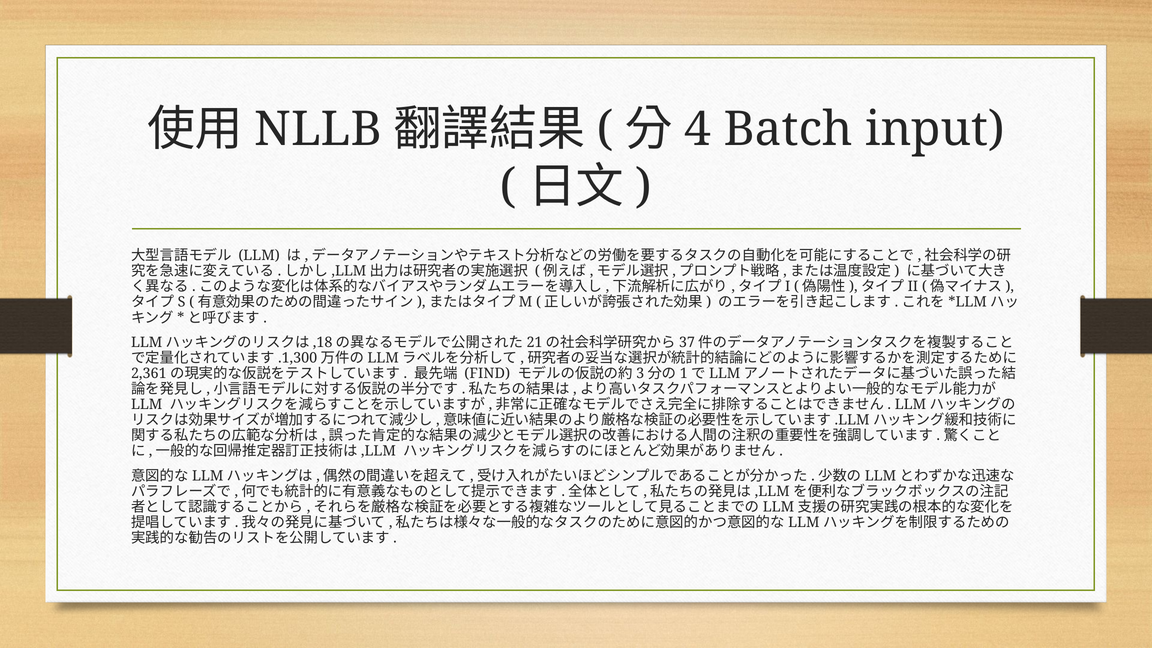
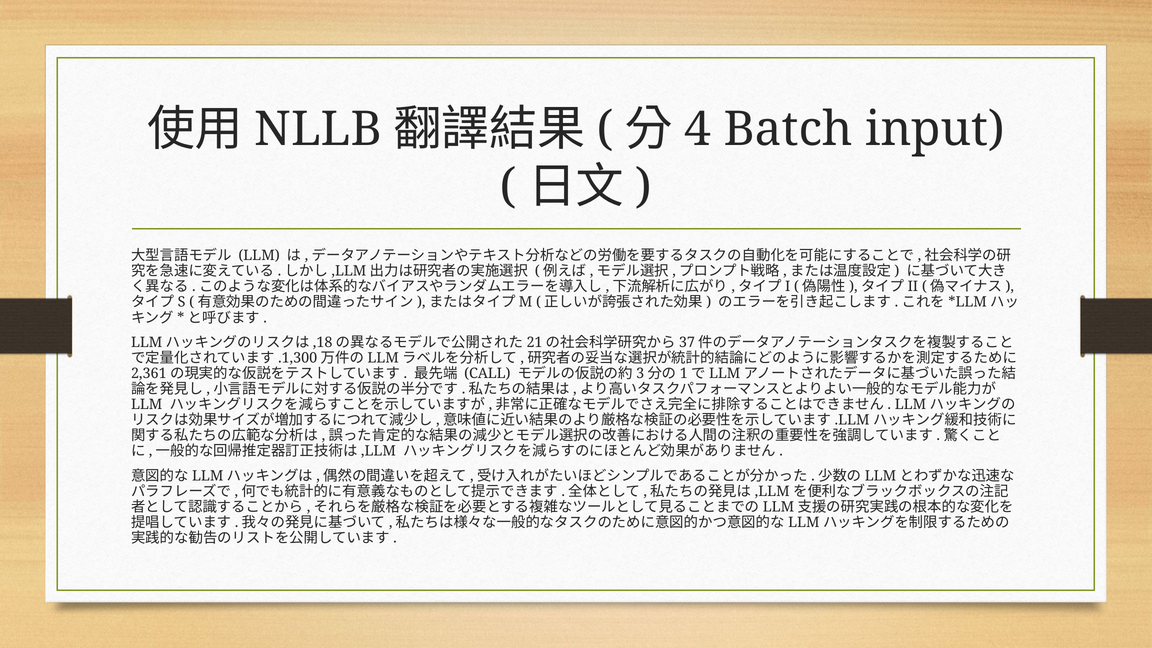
FIND: FIND -> CALL (487, 373)
